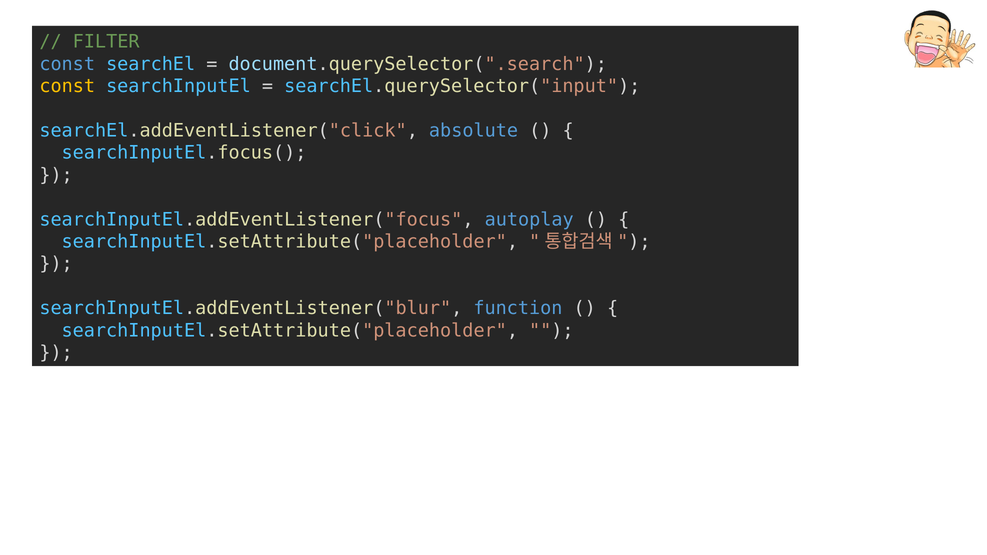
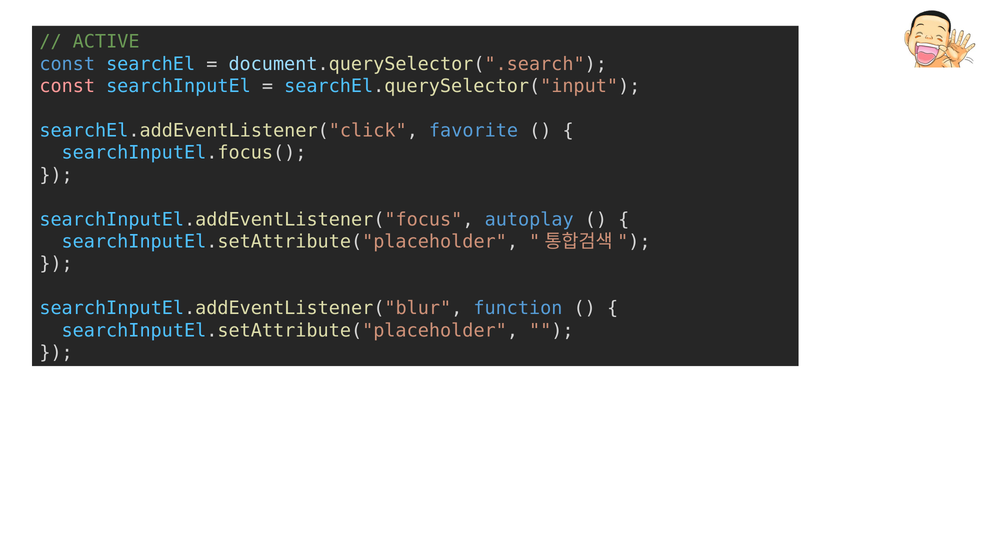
FILTER: FILTER -> ACTIVE (106, 42)
const colour: yellow -> pink (67, 86)
absolute: absolute -> favorite (474, 131)
